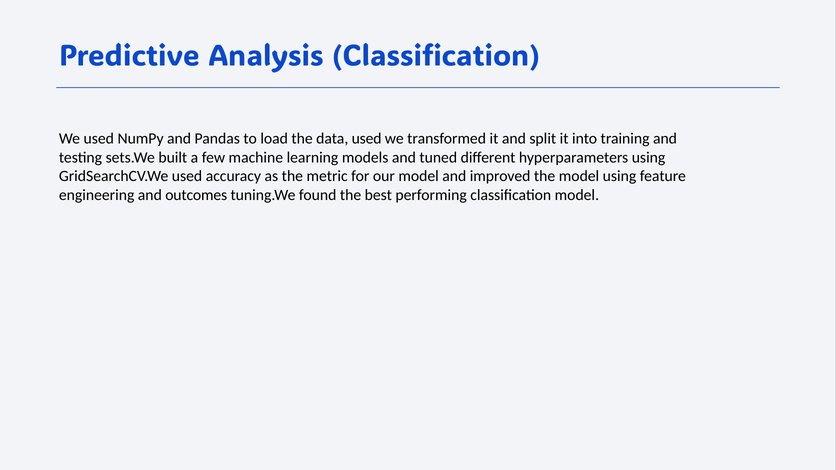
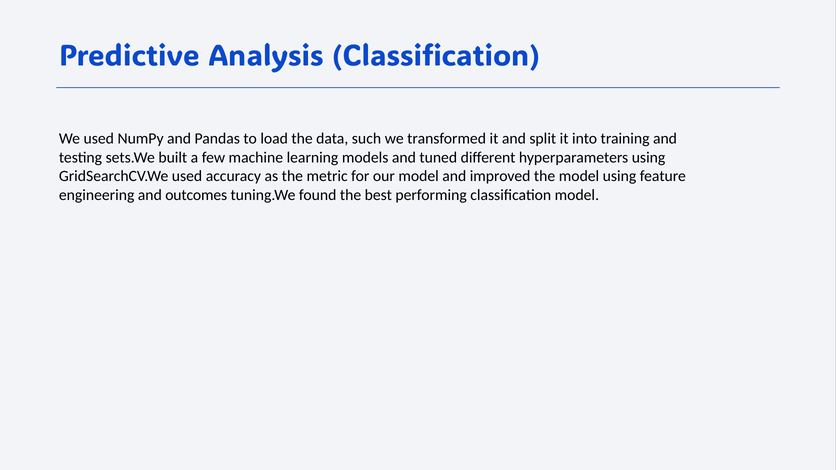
data used: used -> such (367, 139)
